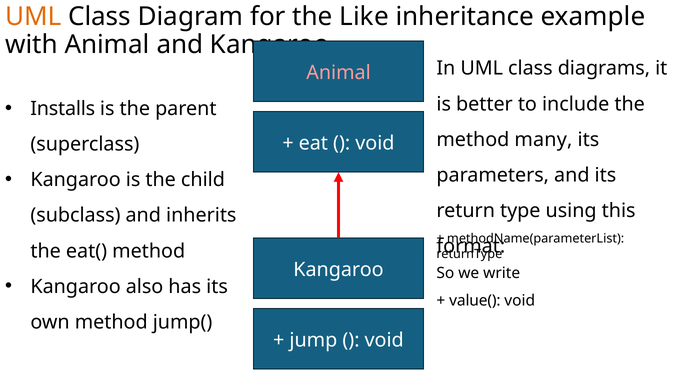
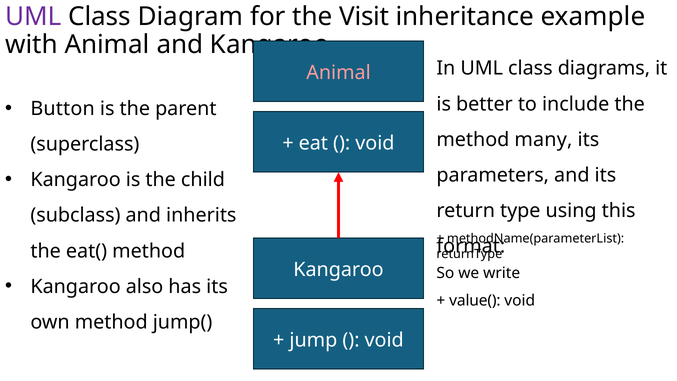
UML colour: orange -> purple (33, 16)
Like: Like -> Visit (364, 16)
Installs: Installs -> Button (63, 109)
